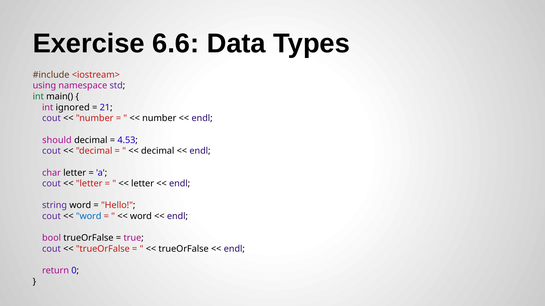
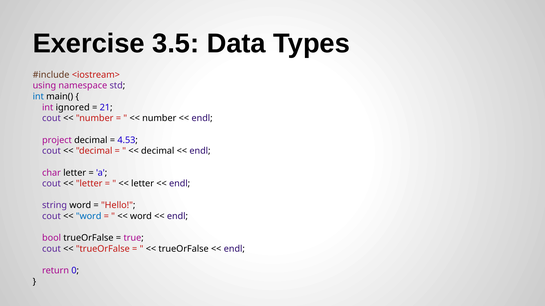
6.6: 6.6 -> 3.5 (176, 43)
int colour: green -> blue (38, 97)
should: should -> project (57, 140)
